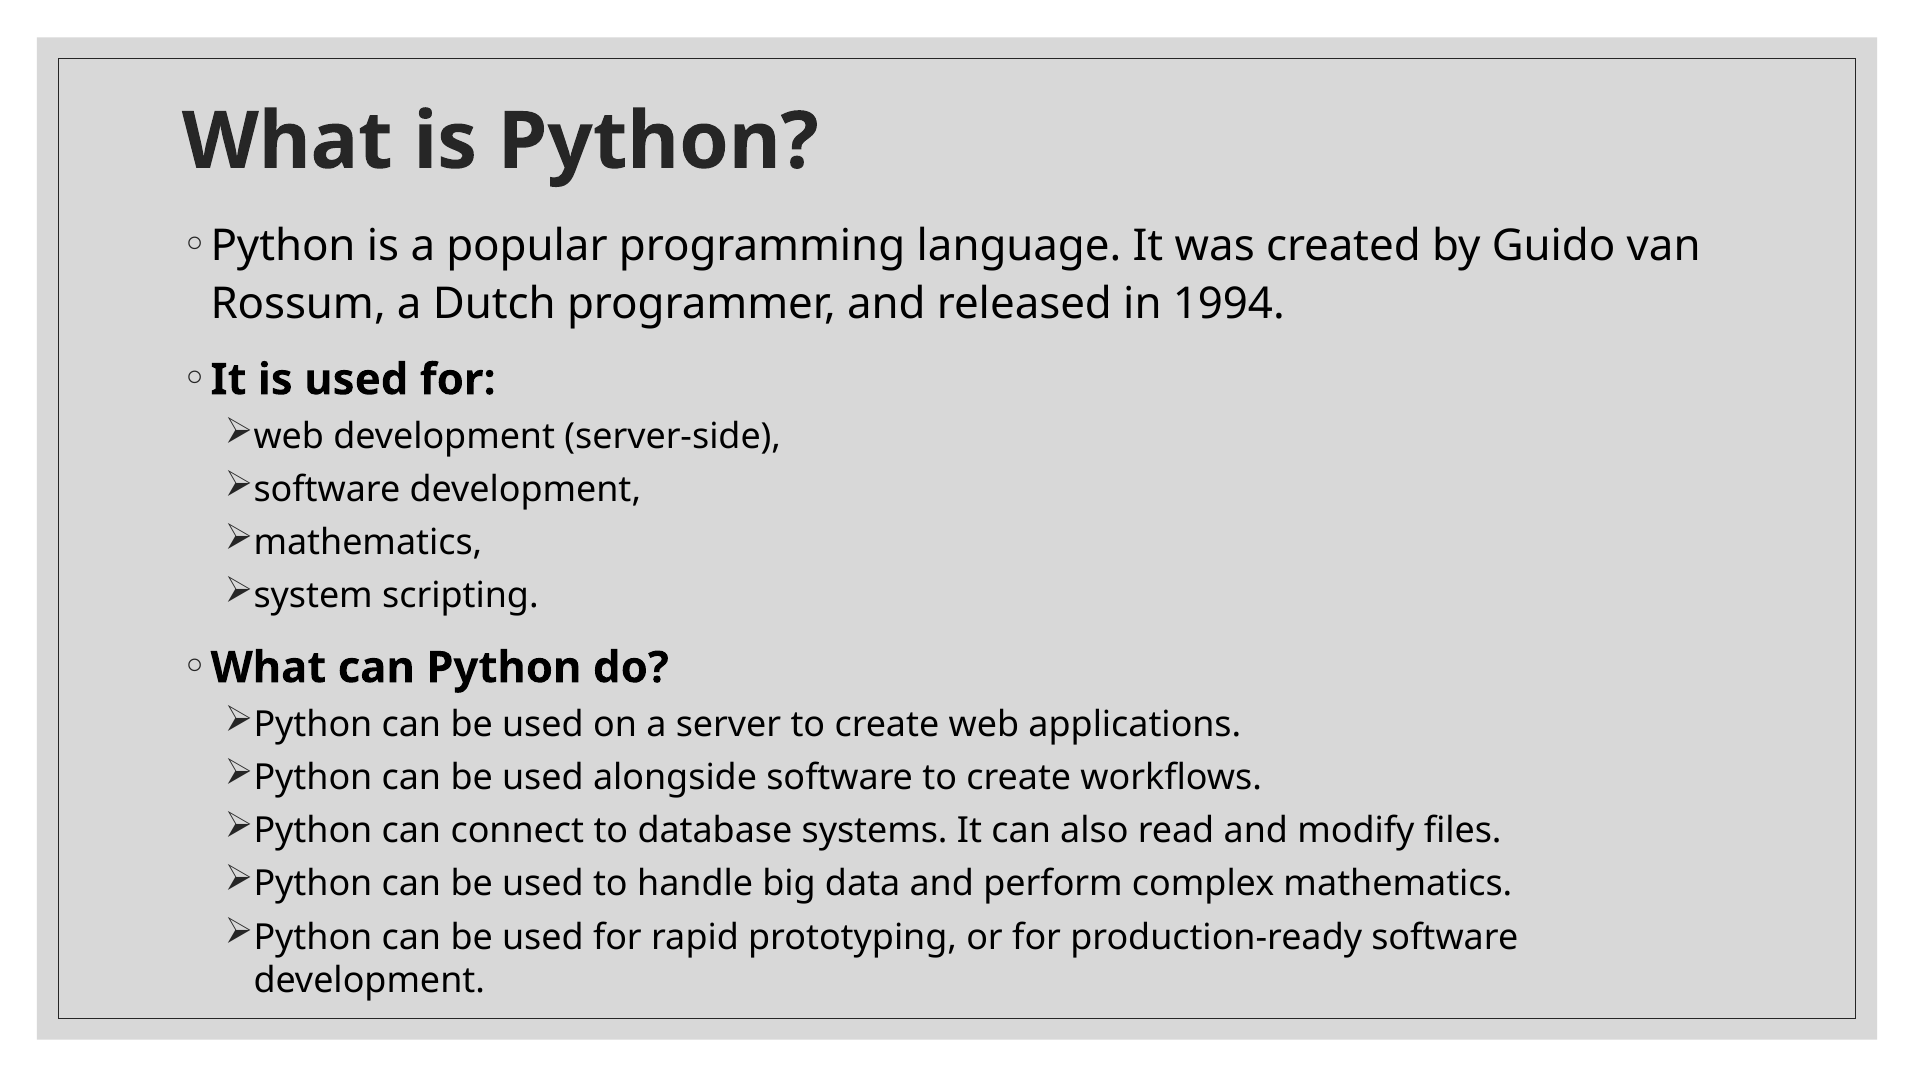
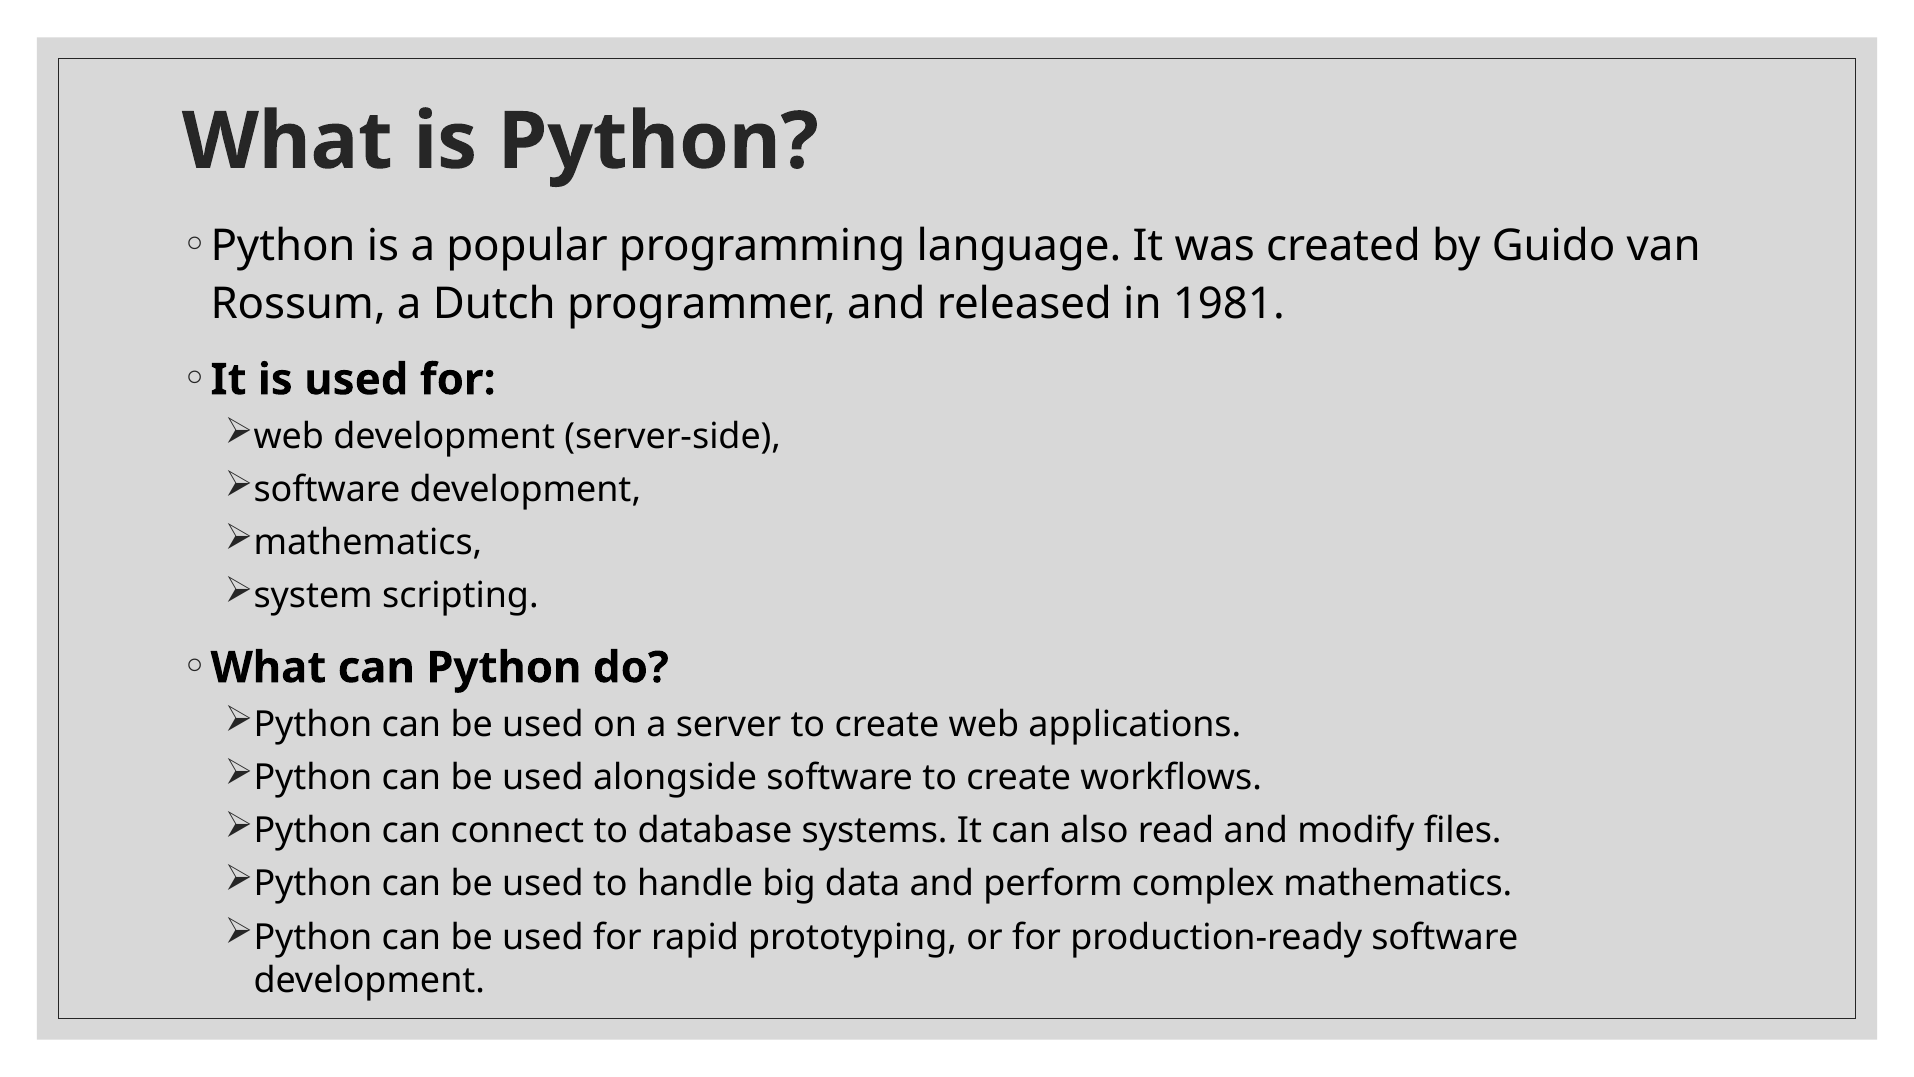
1994: 1994 -> 1981 (1229, 304)
